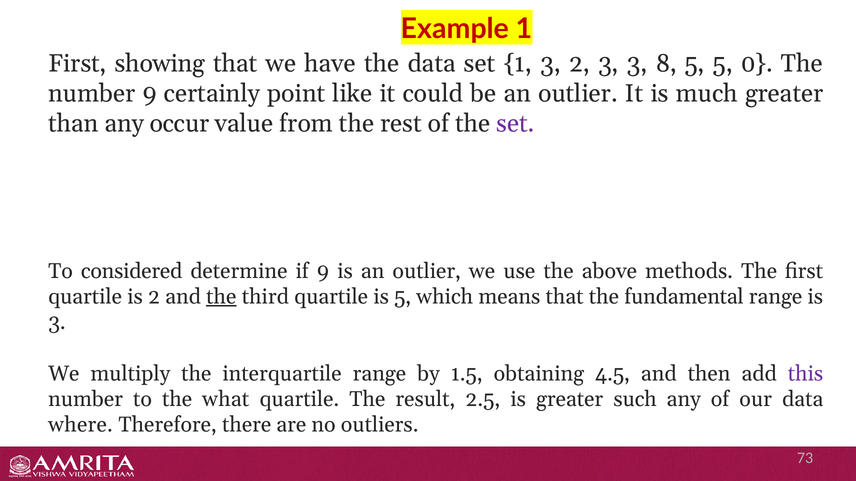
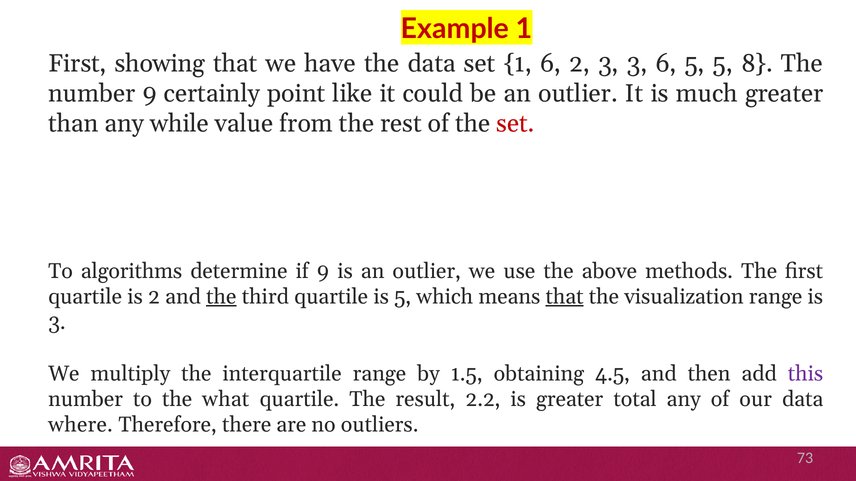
1 3: 3 -> 6 (551, 64)
3 8: 8 -> 6 (666, 64)
0: 0 -> 8 (757, 64)
occur: occur -> while (179, 124)
set colour: purple -> red (515, 124)
considered: considered -> algorithms (132, 271)
that underline: none -> present (565, 297)
fundamental: fundamental -> visualization (684, 297)
2.5: 2.5 -> 2.2 (483, 400)
such: such -> total (635, 400)
